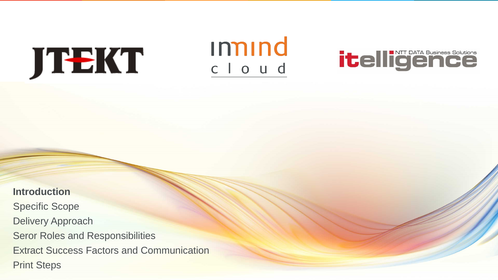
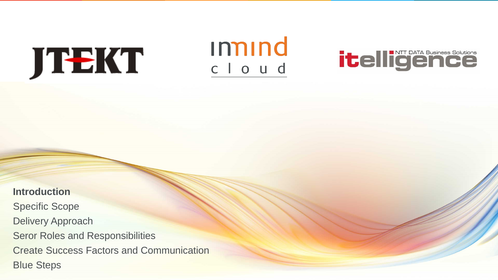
Extract: Extract -> Create (28, 251)
Print: Print -> Blue (23, 265)
